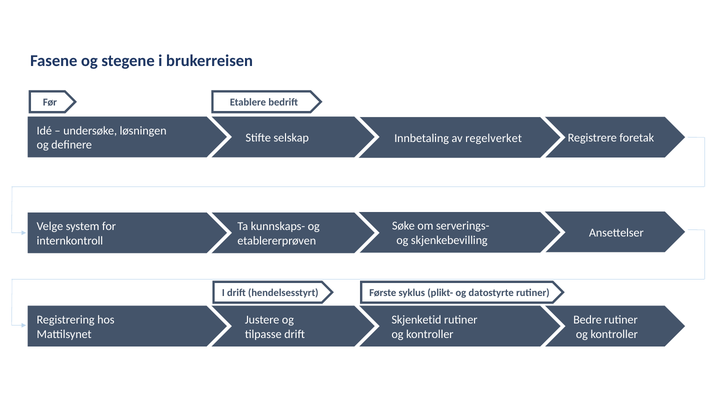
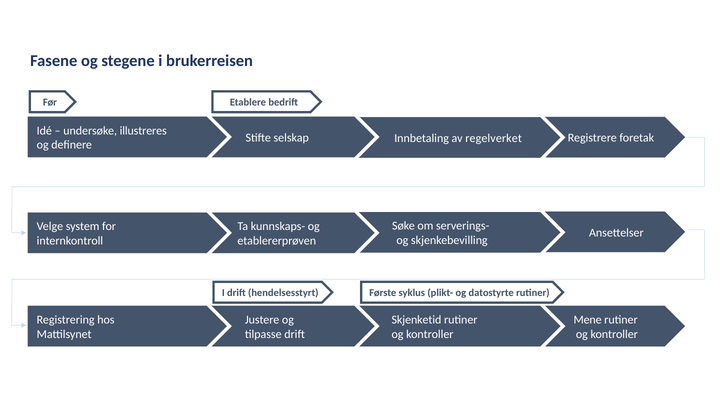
løsningen: løsningen -> illustreres (143, 131)
Bedre: Bedre -> Mene (588, 320)
